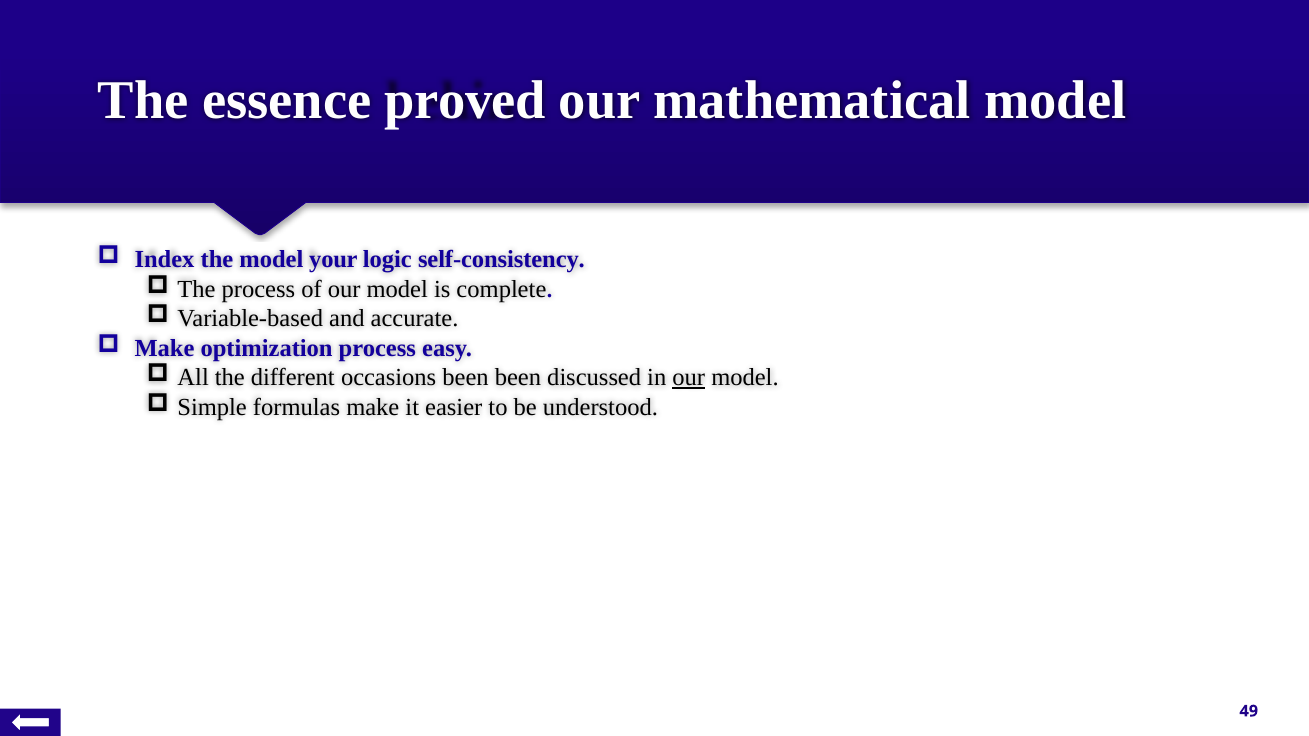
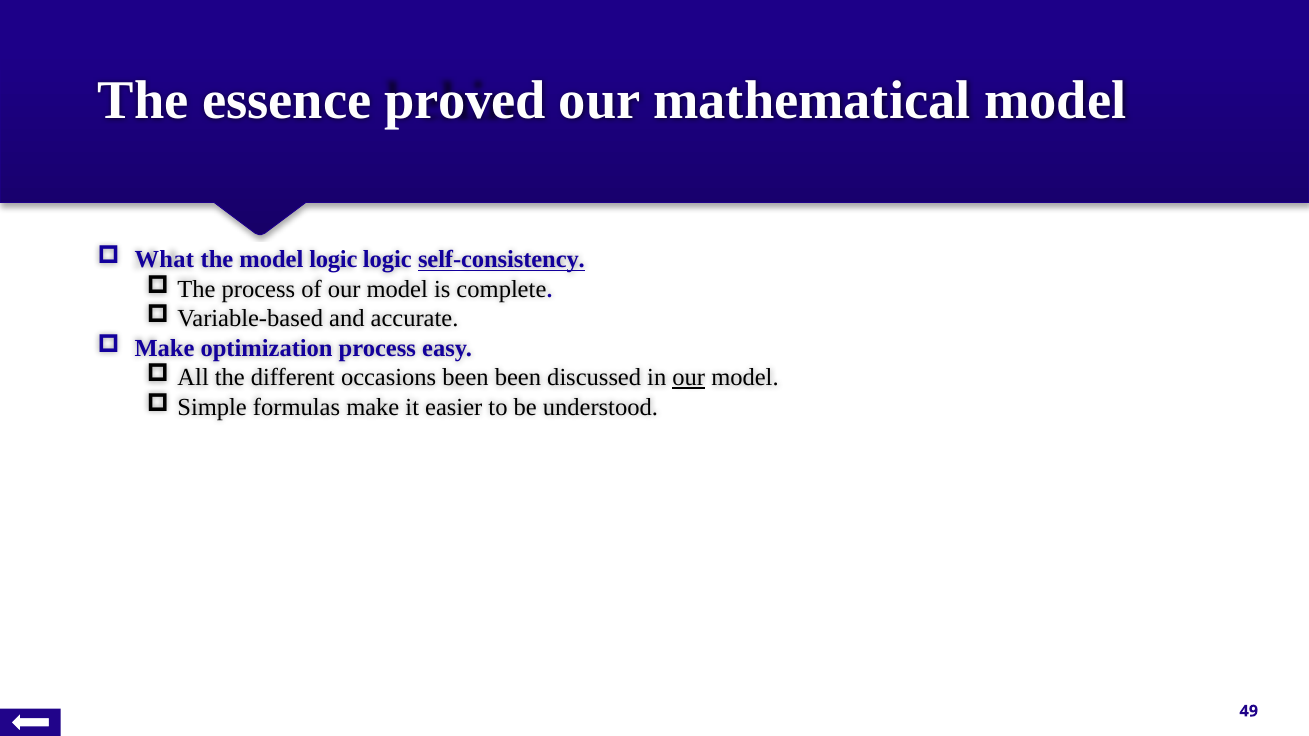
Index: Index -> What (164, 260)
model your: your -> logic (333, 260)
self-consistency underline: none -> present (501, 260)
